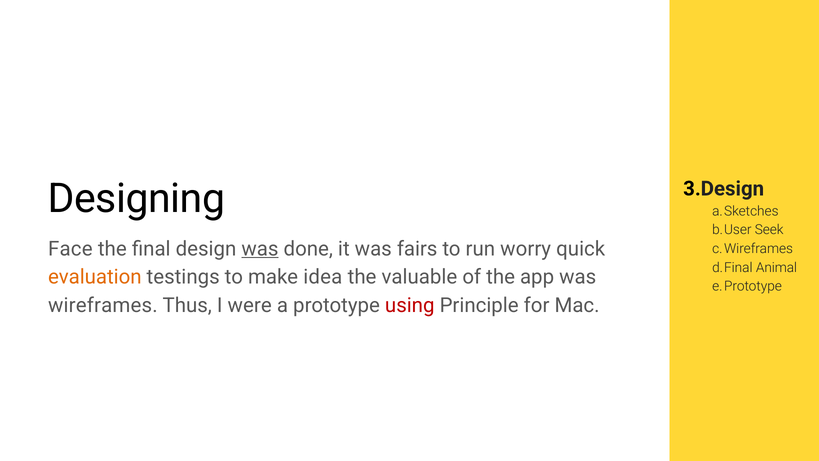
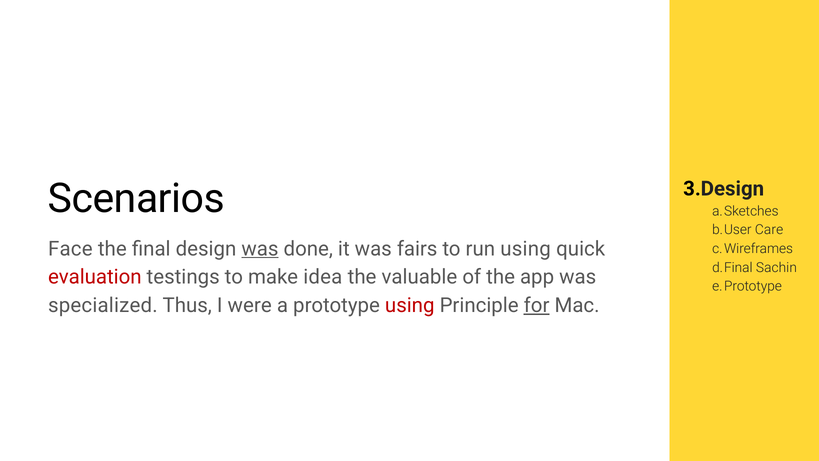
Designing: Designing -> Scenarios (136, 199)
Seek: Seek -> Care (769, 230)
run worry: worry -> using (526, 249)
Animal: Animal -> Sachin (776, 267)
evaluation colour: orange -> red (95, 277)
wireframes: wireframes -> specialized (103, 305)
for underline: none -> present (537, 305)
